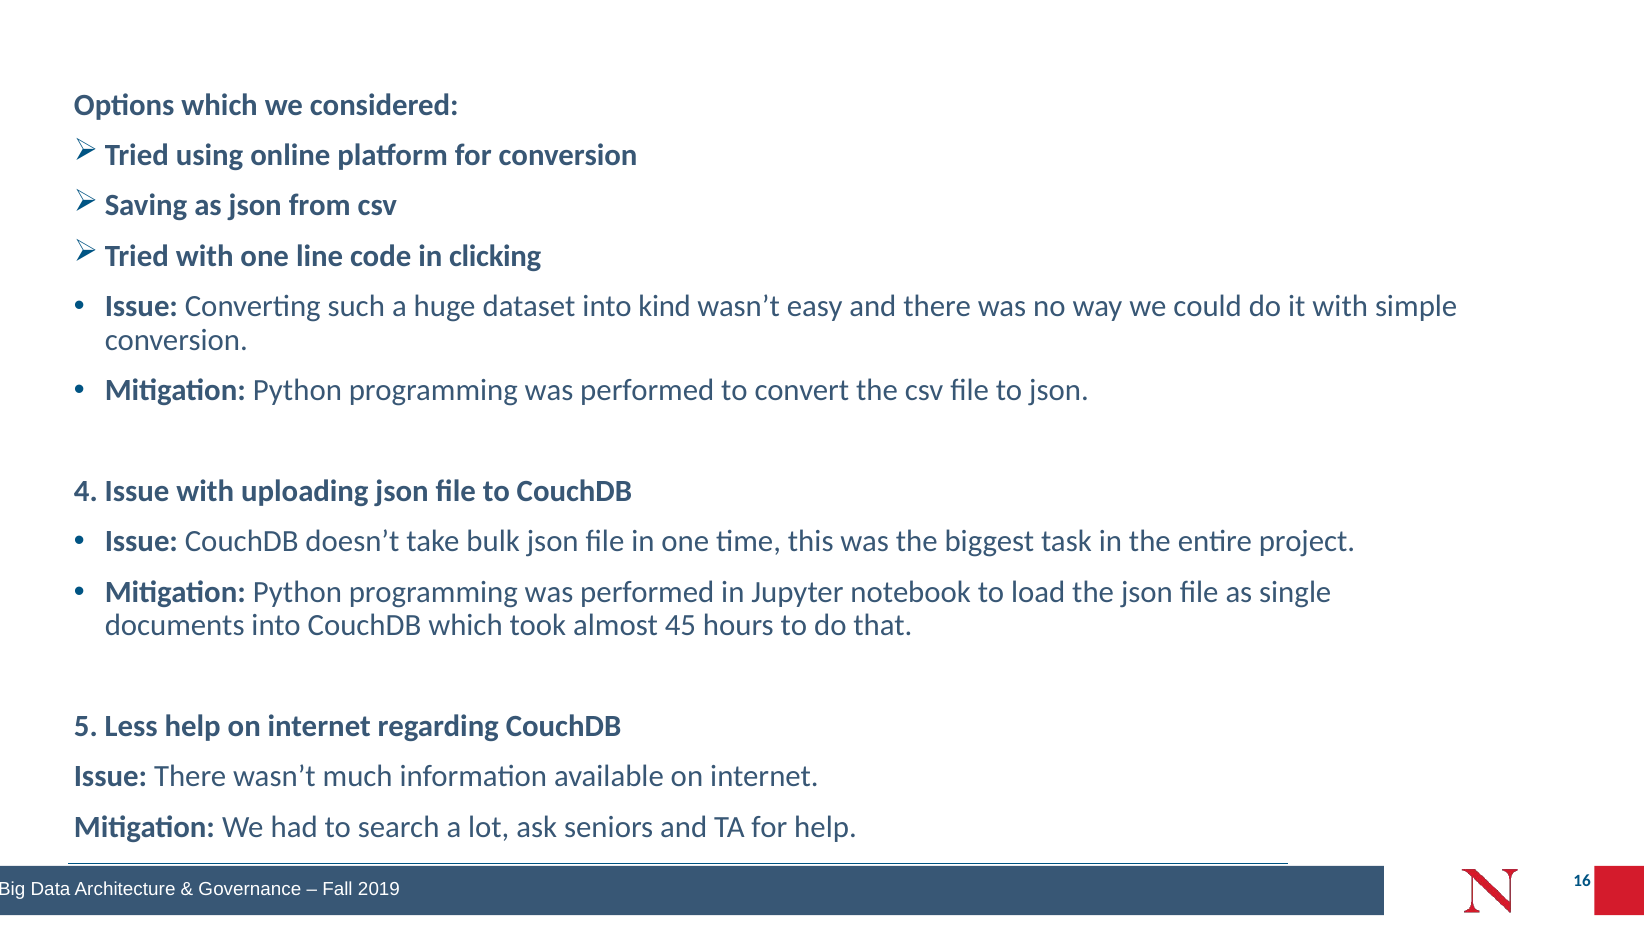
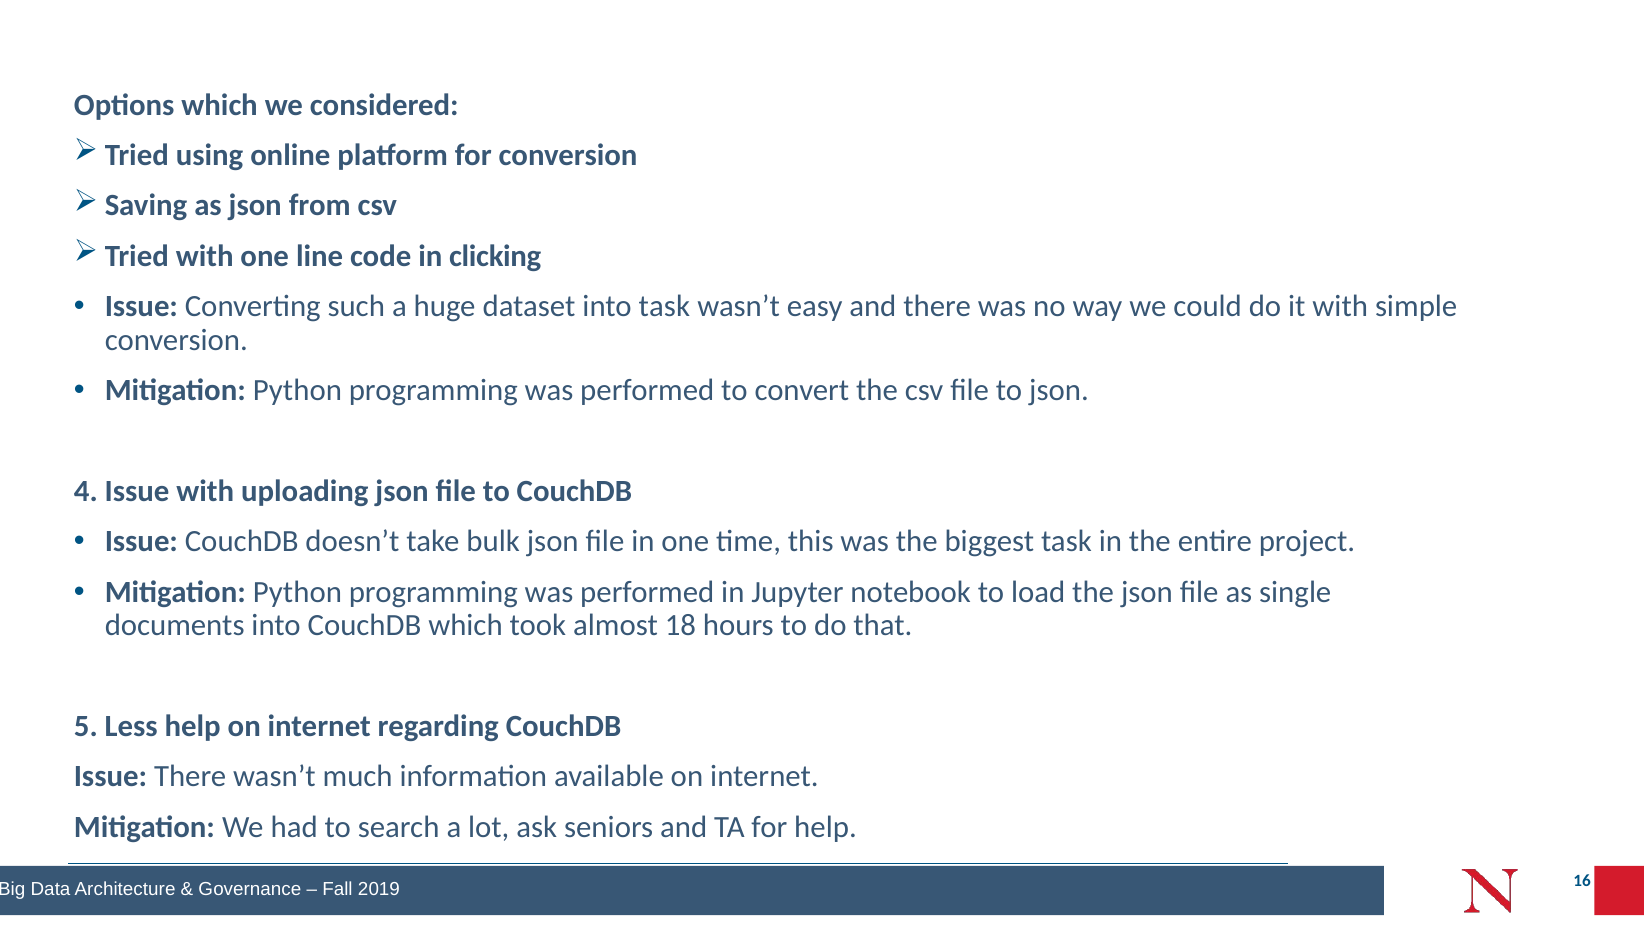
into kind: kind -> task (664, 307)
45: 45 -> 18 (680, 625)
